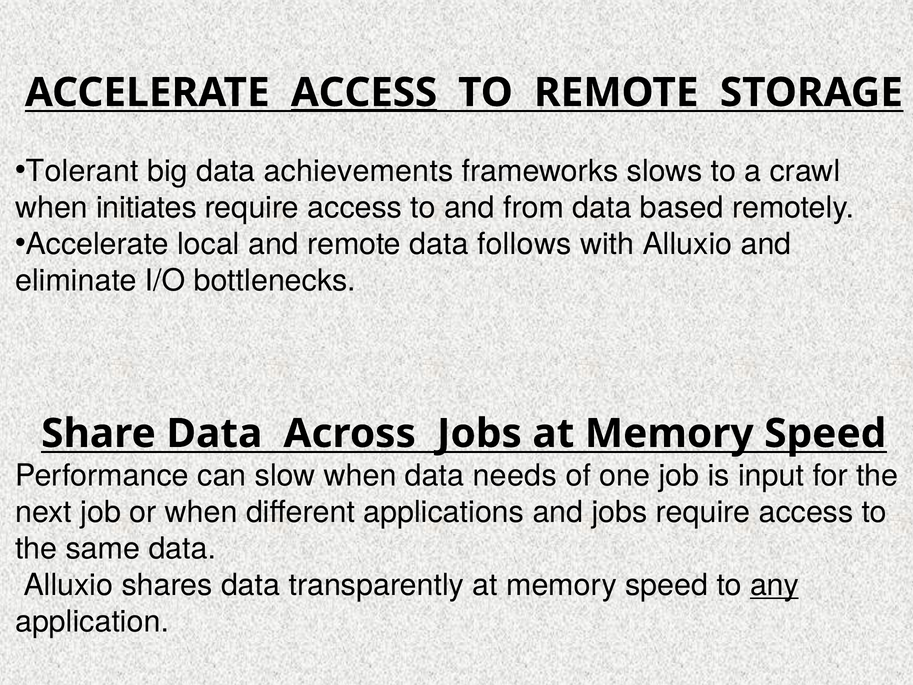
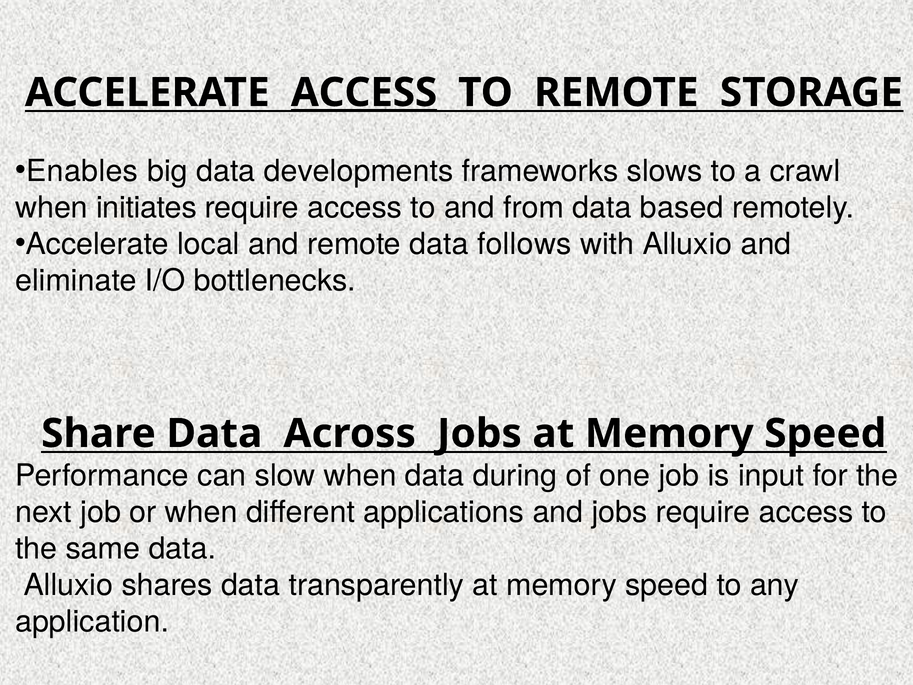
Tolerant: Tolerant -> Enables (82, 171)
achievements: achievements -> developments (359, 171)
needs: needs -> during (515, 475)
any underline: present -> none (774, 585)
